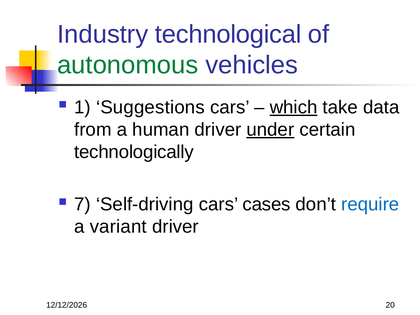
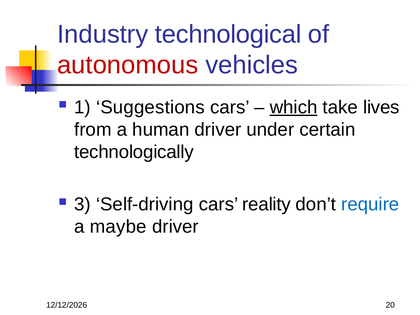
autonomous colour: green -> red (128, 65)
data: data -> lives (381, 107)
under underline: present -> none (270, 130)
7: 7 -> 3 (83, 204)
cases: cases -> reality (267, 204)
variant: variant -> maybe (118, 227)
